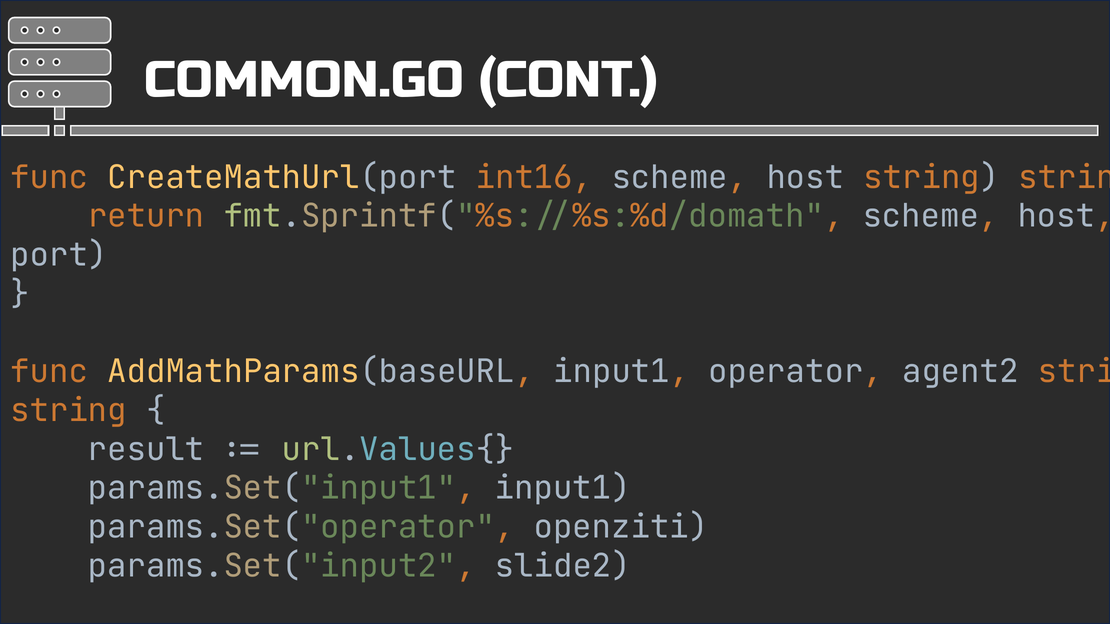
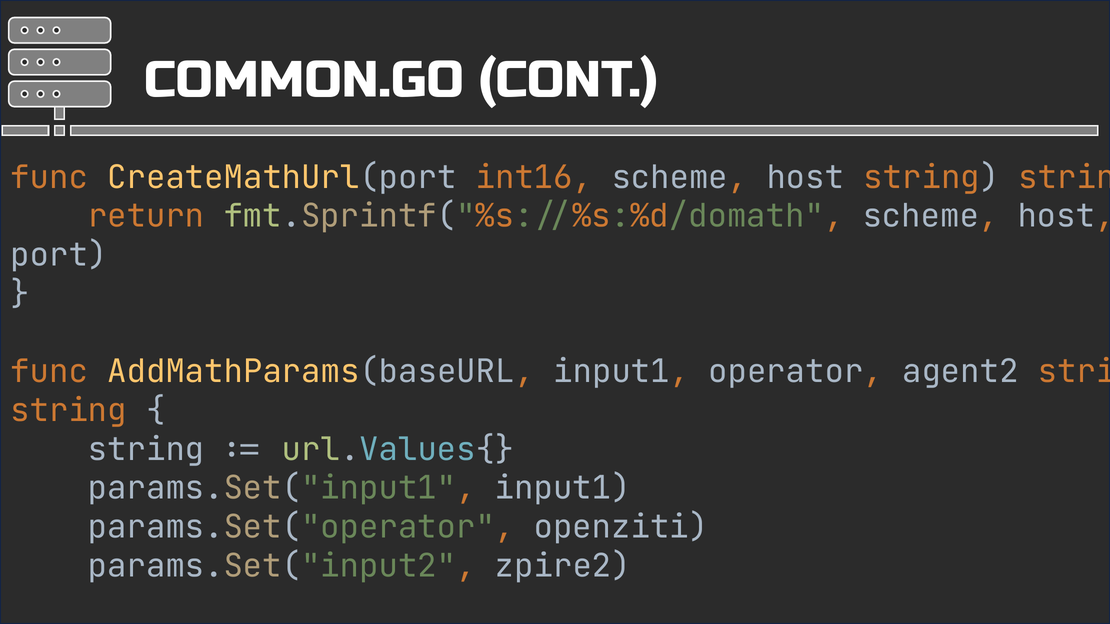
result: result -> string (146, 450)
slide2: slide2 -> zpire2 (563, 566)
